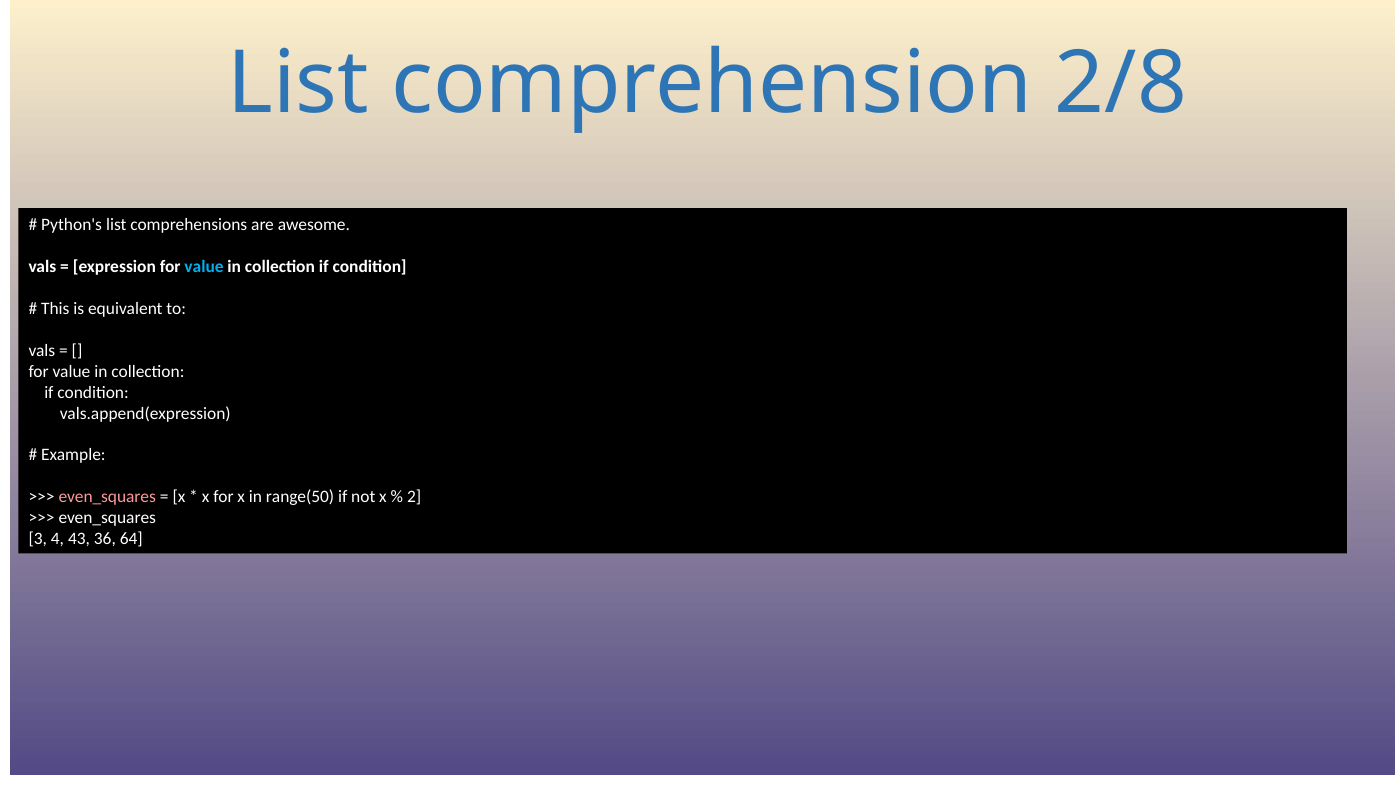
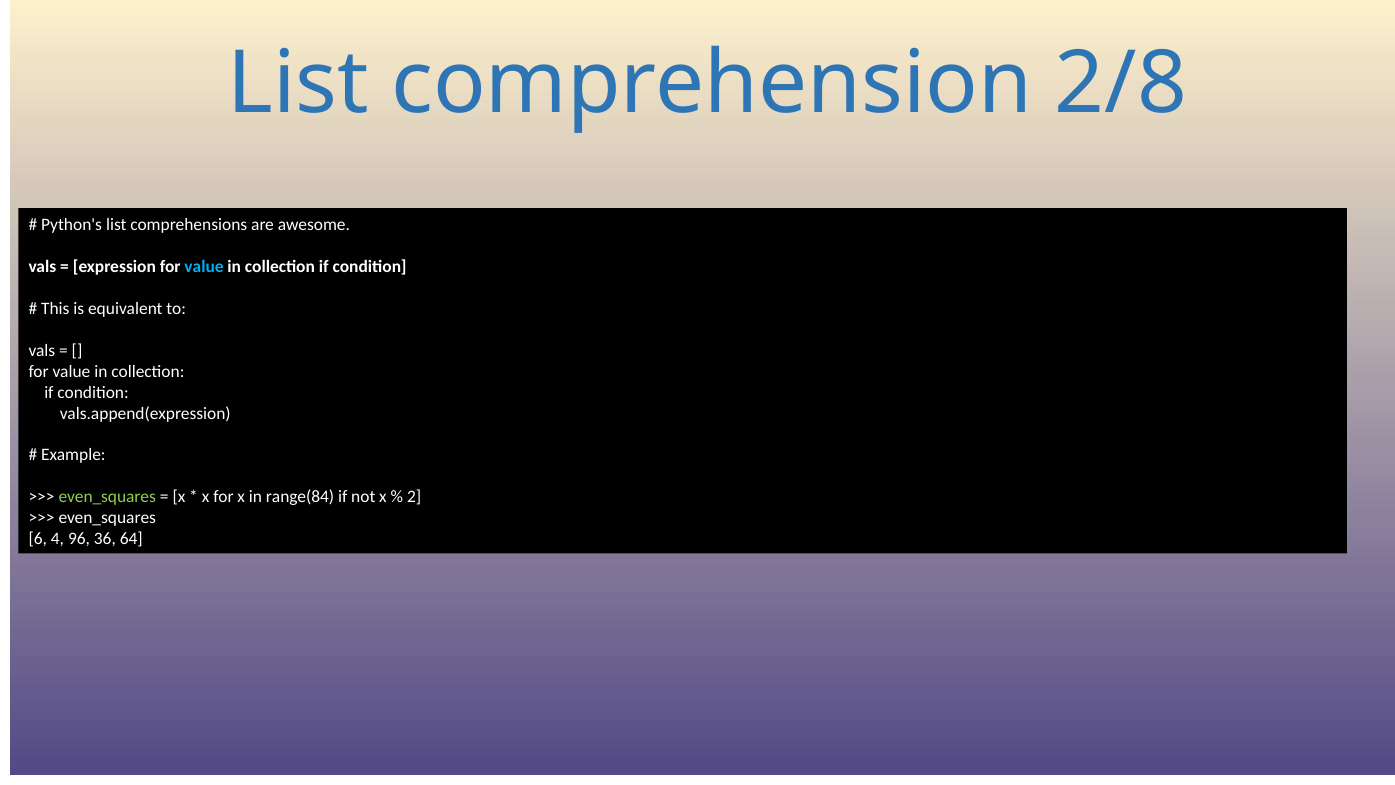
even_squares colour: pink -> light green (107, 497)
range(50: range(50 -> range(84 (300, 497)
3: 3 -> 6 (38, 539)
43: 43 -> 96 (79, 539)
